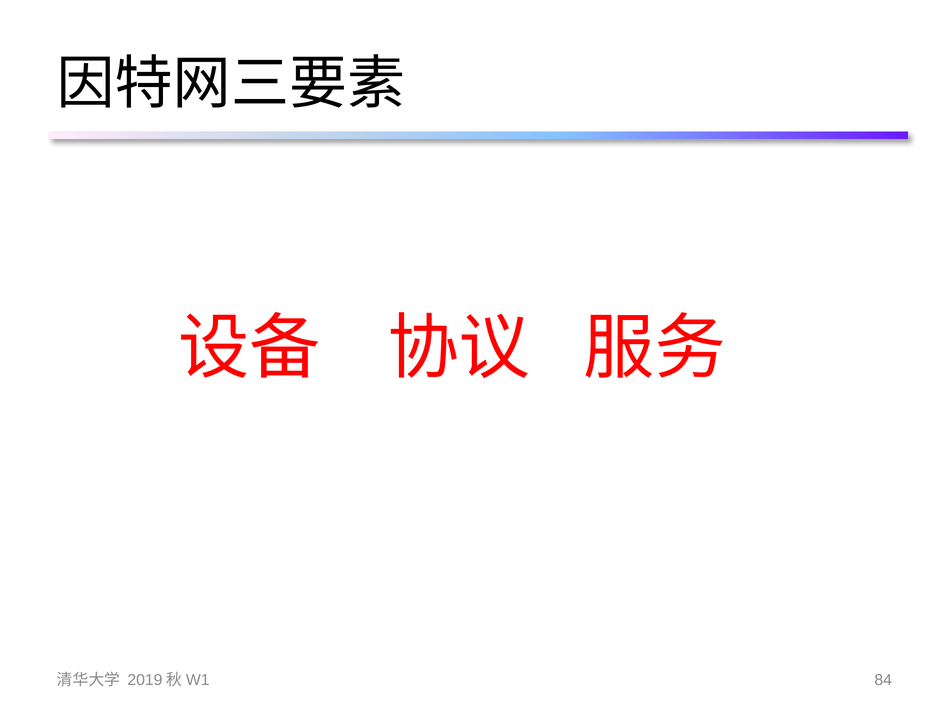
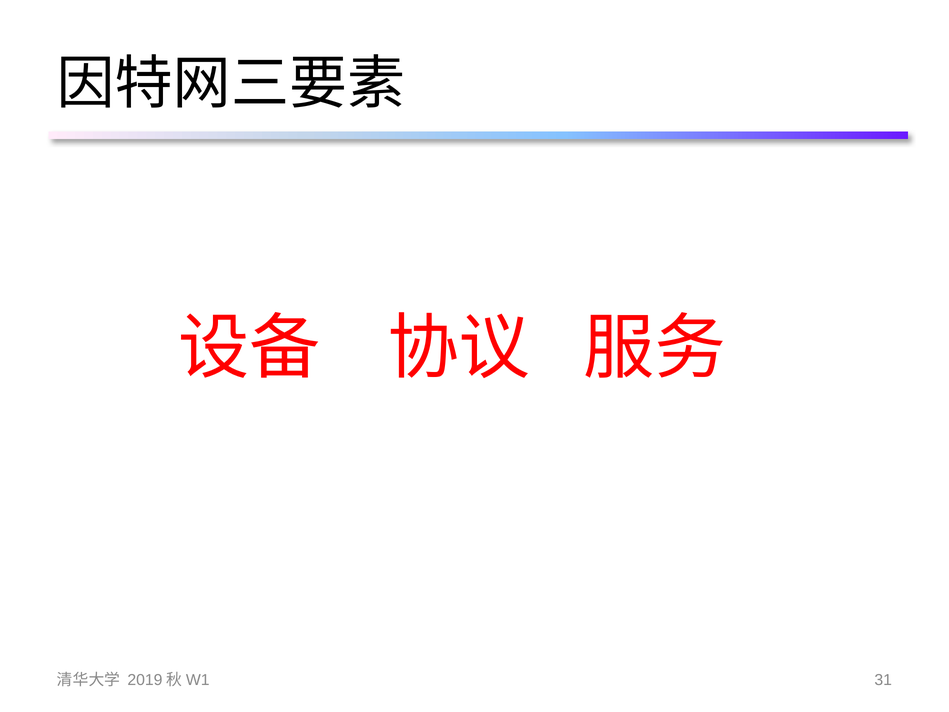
84: 84 -> 31 (883, 680)
